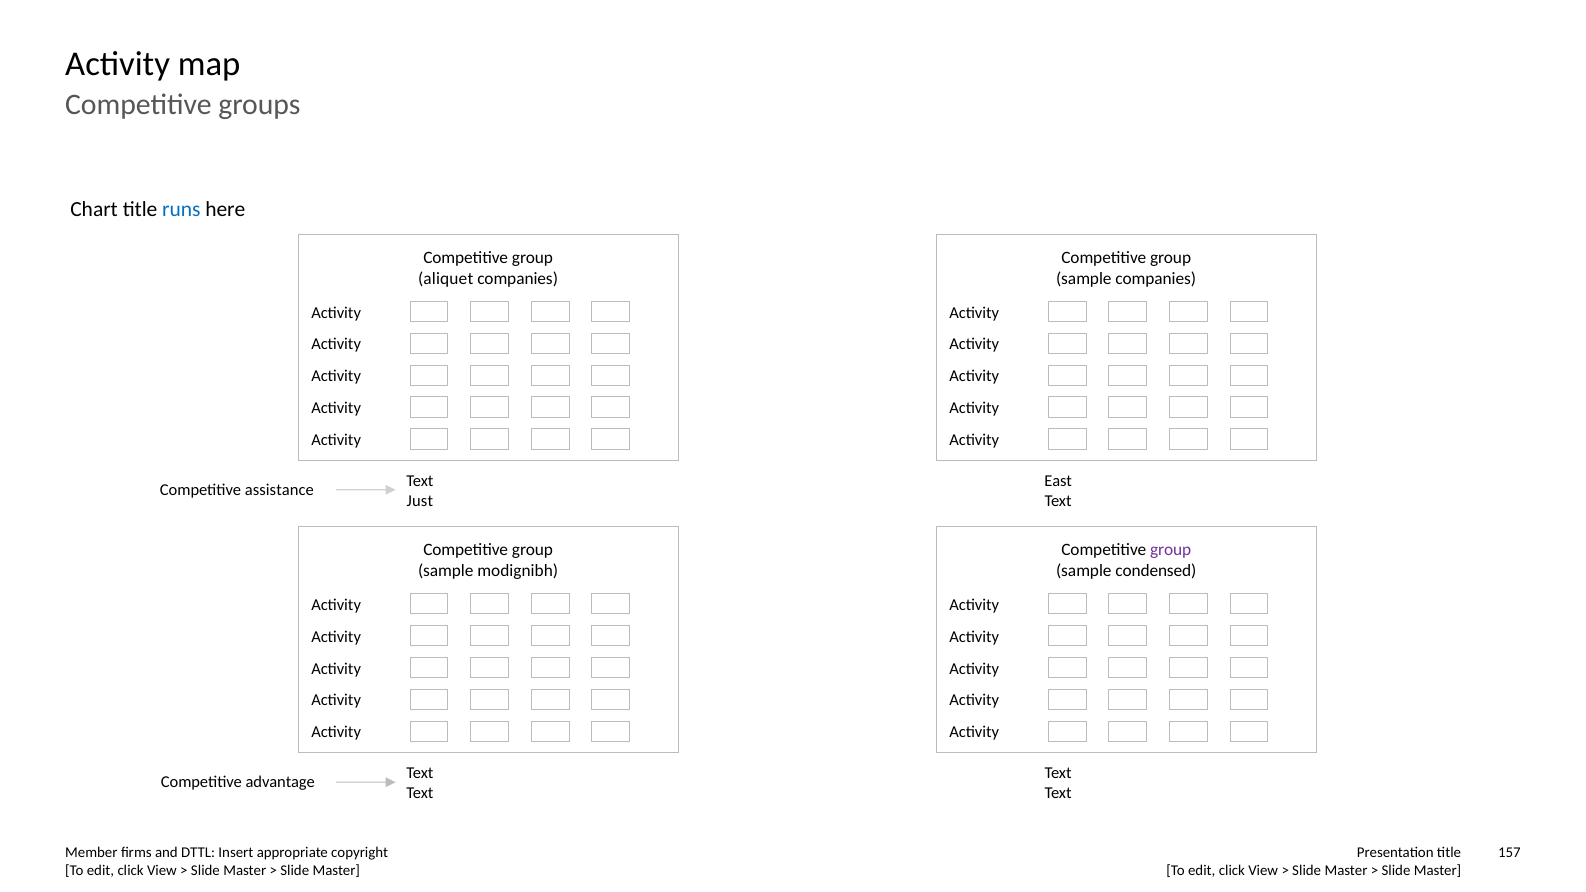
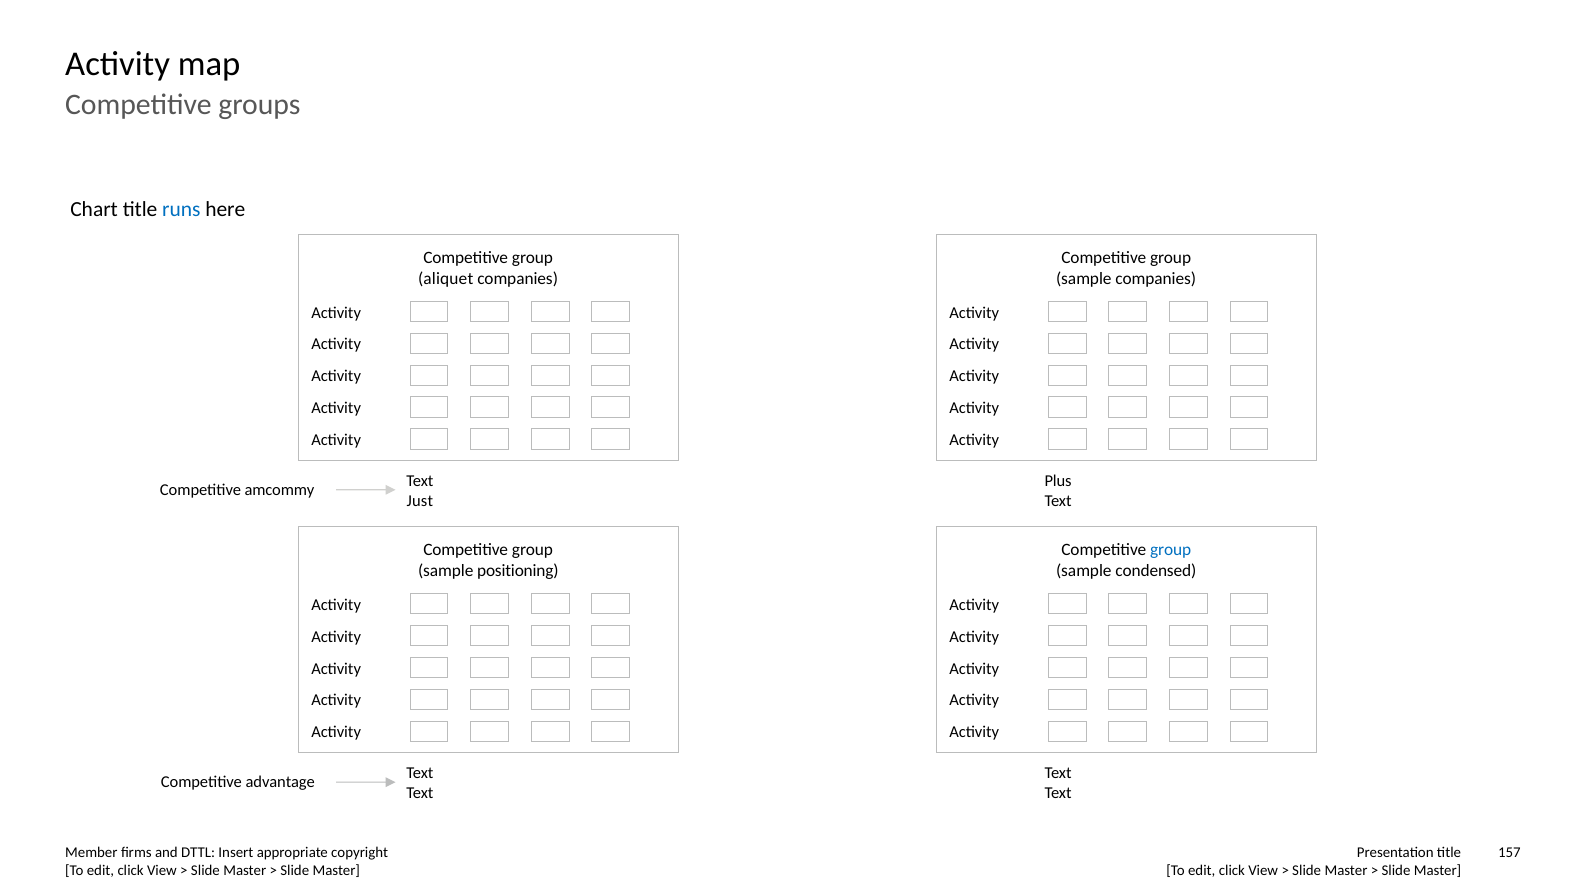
East: East -> Plus (1058, 481)
assistance: assistance -> amcommy (279, 490)
group colour: purple -> blue (1171, 550)
modignibh: modignibh -> positioning (518, 571)
